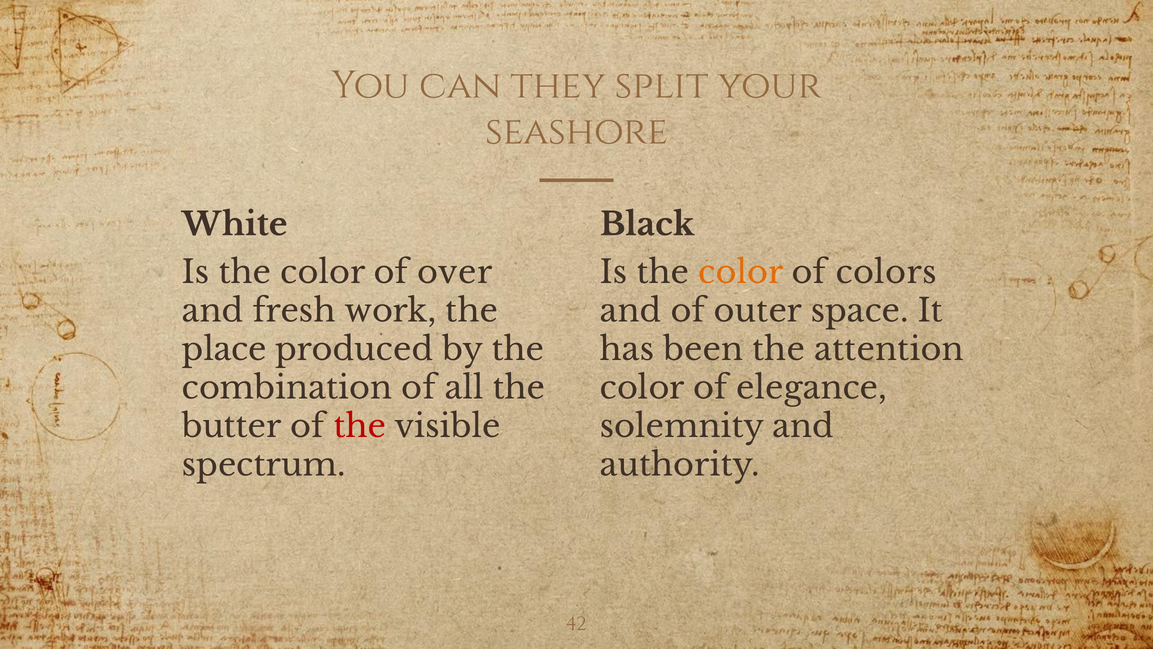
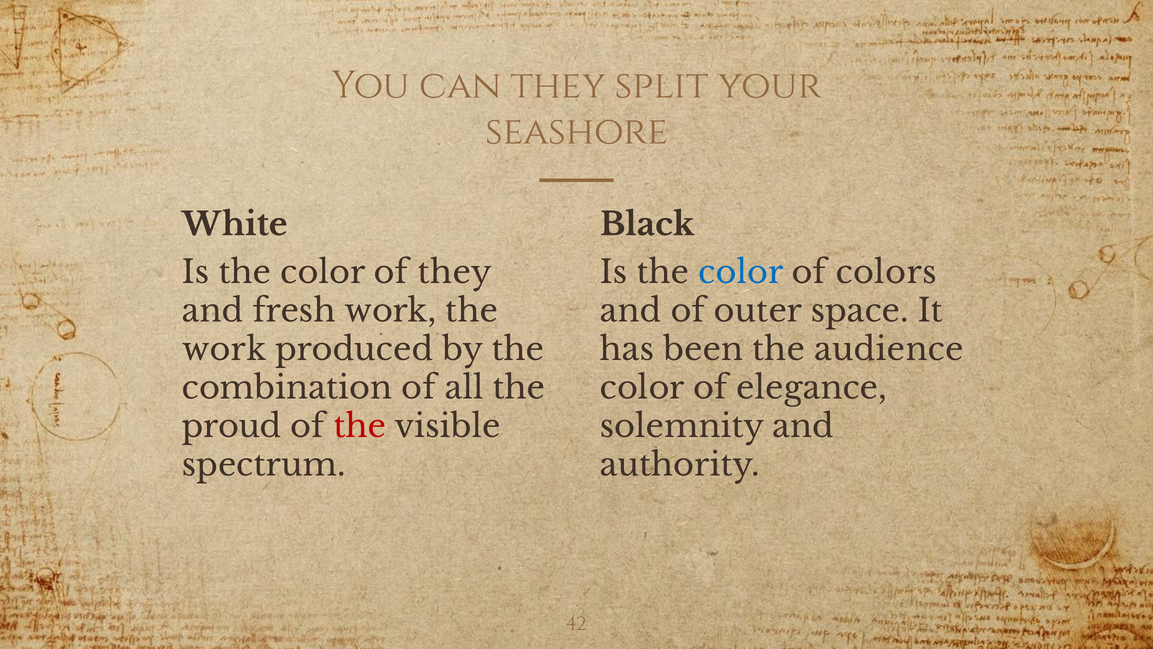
of over: over -> they (455, 273)
color colour: orange -> blue (741, 273)
place: place -> work (224, 349)
attention: attention -> audience (889, 349)
butter: butter -> proud (232, 426)
